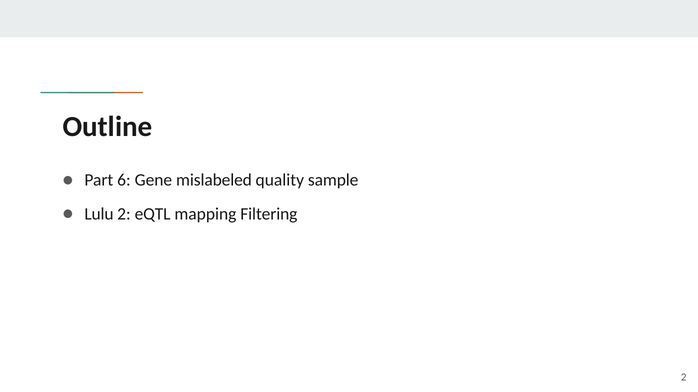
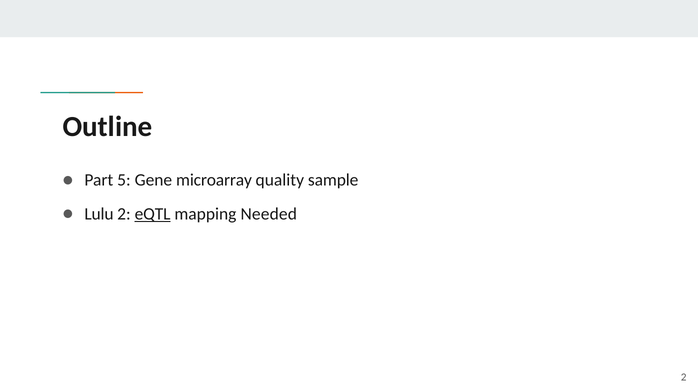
6: 6 -> 5 (124, 181)
mislabeled: mislabeled -> microarray (214, 181)
eQTL underline: none -> present (153, 214)
Filtering: Filtering -> Needed (269, 214)
